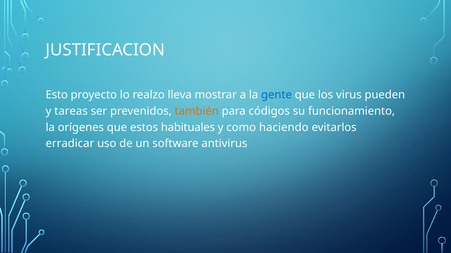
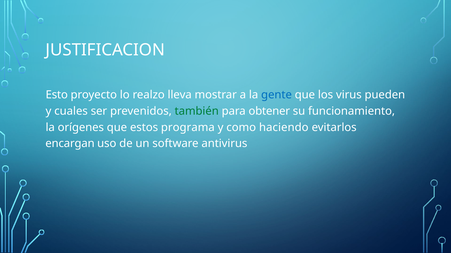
tareas: tareas -> cuales (71, 111)
también colour: orange -> green (197, 111)
códigos: códigos -> obtener (269, 111)
habituales: habituales -> programa (188, 128)
erradicar: erradicar -> encargan (70, 144)
